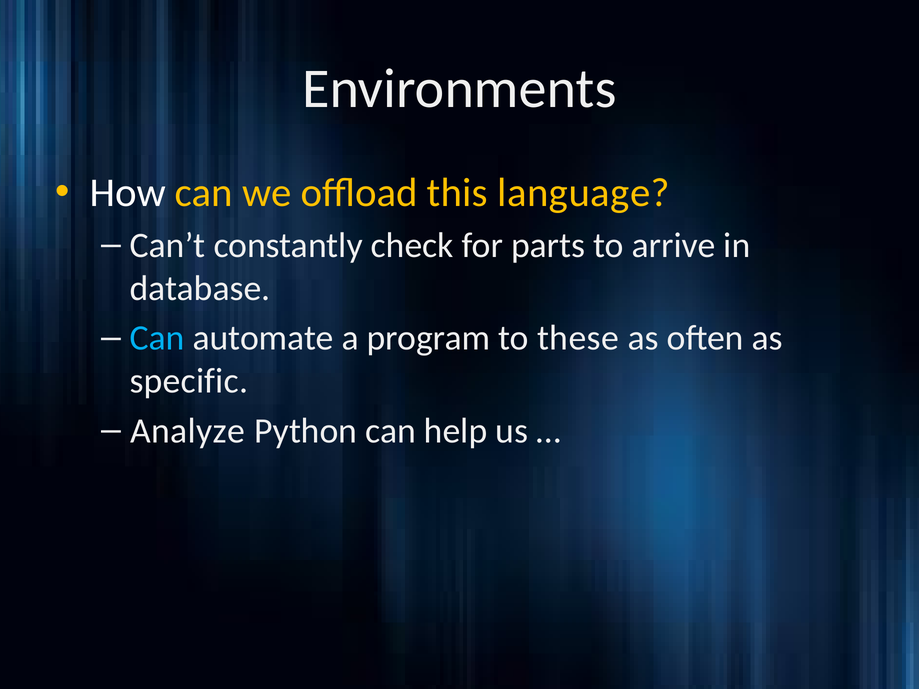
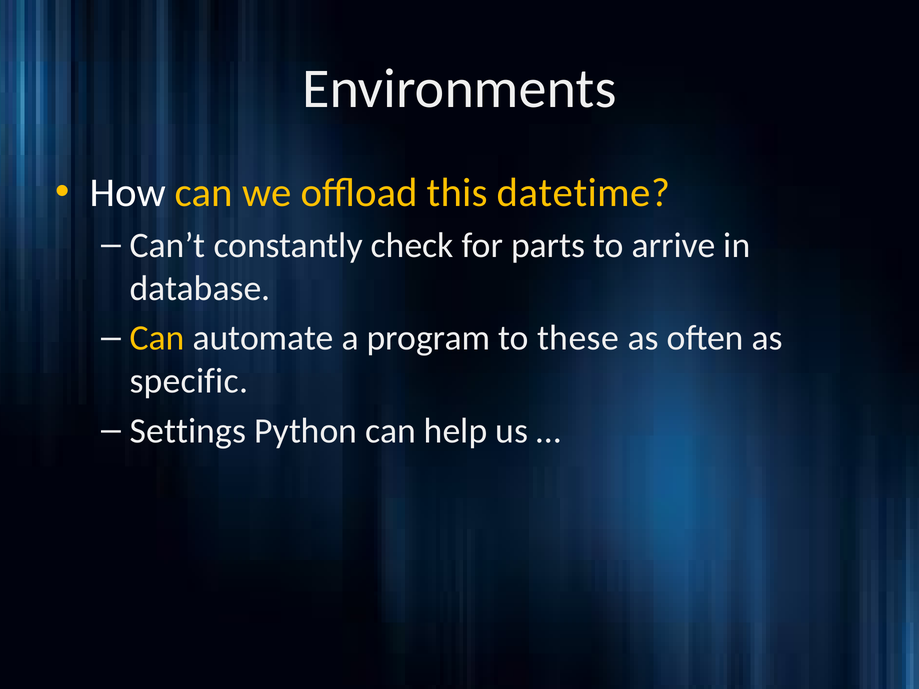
language: language -> datetime (583, 193)
Can colour: light blue -> yellow (157, 338)
Analyze: Analyze -> Settings (188, 431)
